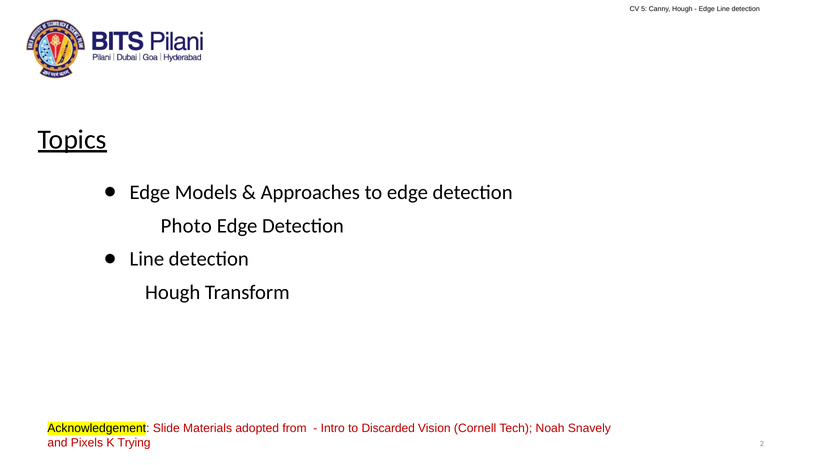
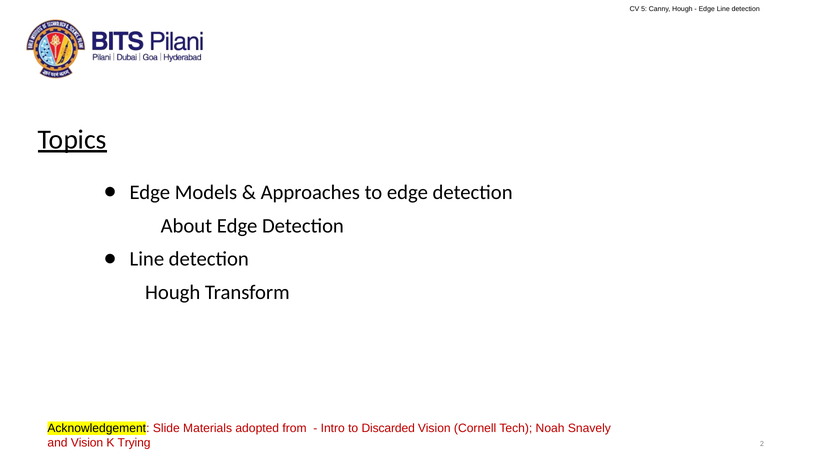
Photo: Photo -> About (186, 226)
and Pixels: Pixels -> Vision (87, 443)
